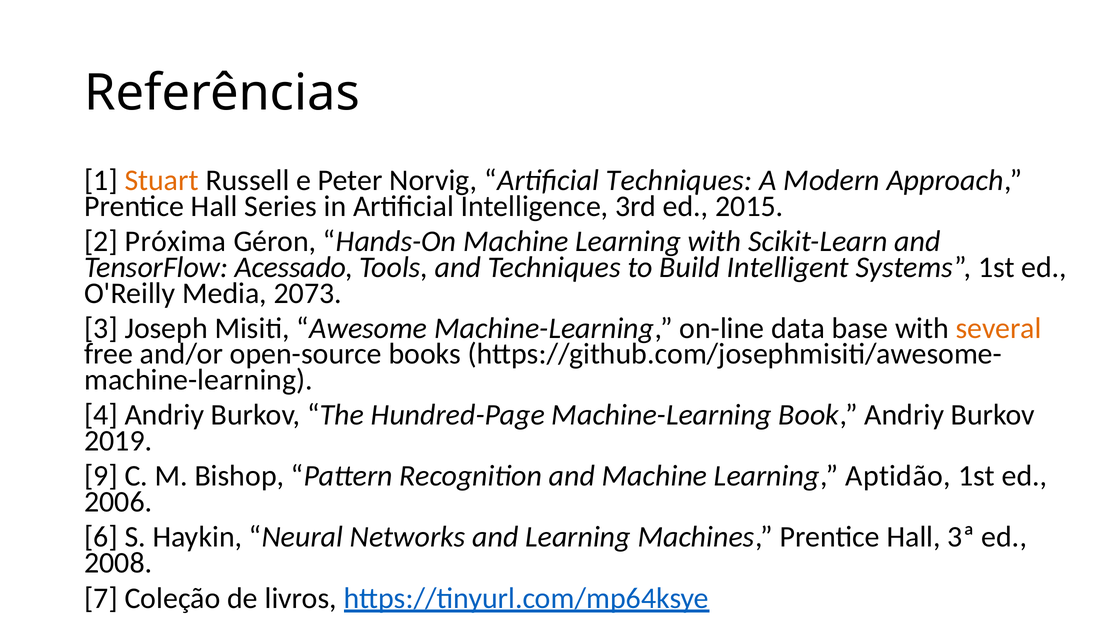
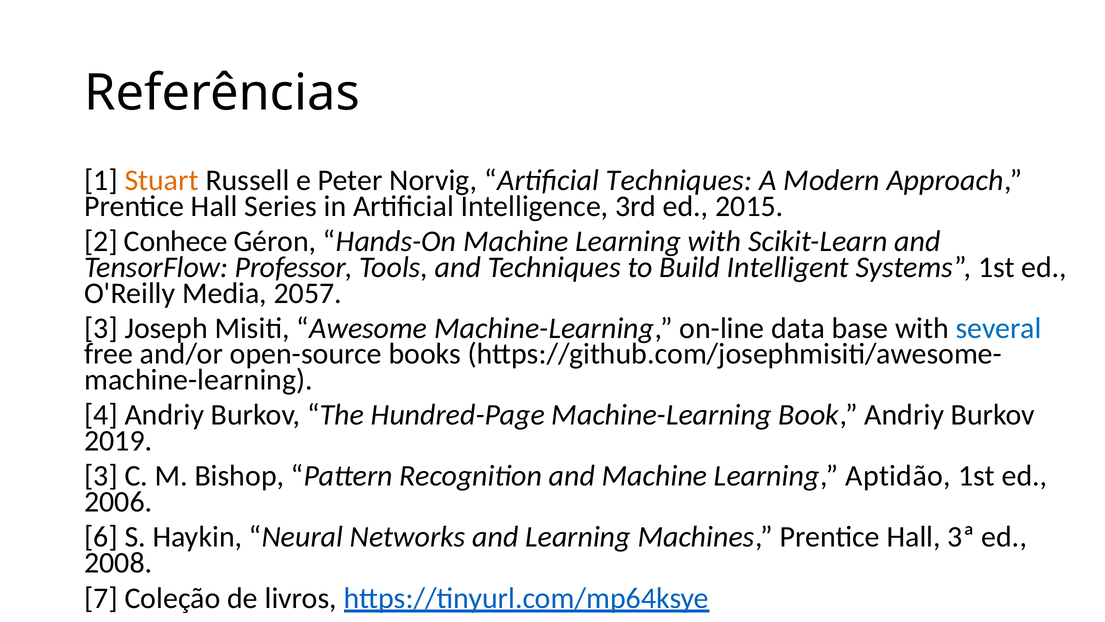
Próxima: Próxima -> Conhece (176, 241)
Acessado: Acessado -> Professor (294, 267)
2073: 2073 -> 2057 (308, 293)
several colour: orange -> blue (999, 328)
9: 9 -> 3 (101, 476)
